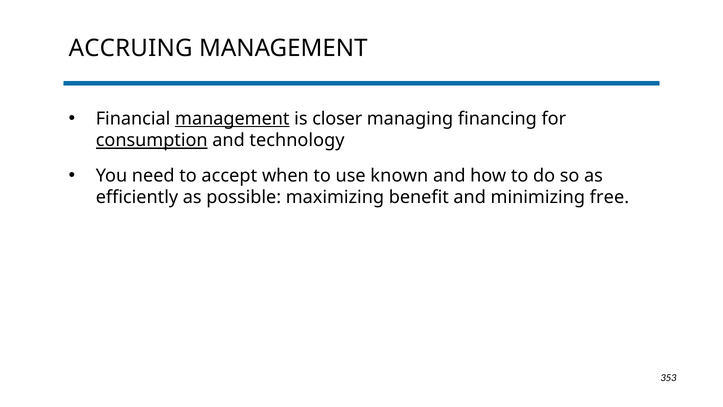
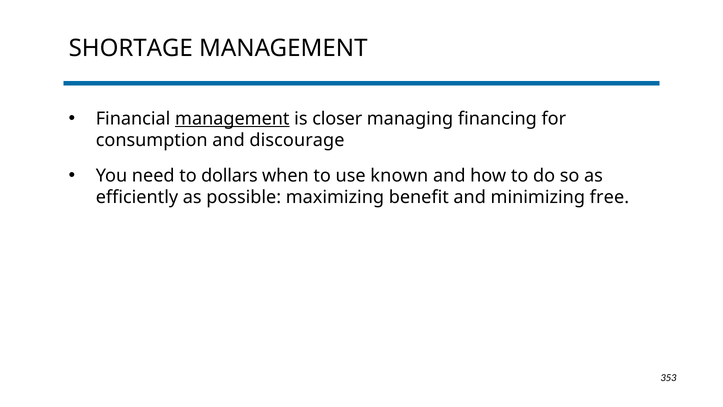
ACCRUING: ACCRUING -> SHORTAGE (131, 48)
consumption underline: present -> none (152, 140)
technology: technology -> discourage (297, 140)
accept: accept -> dollars (229, 176)
